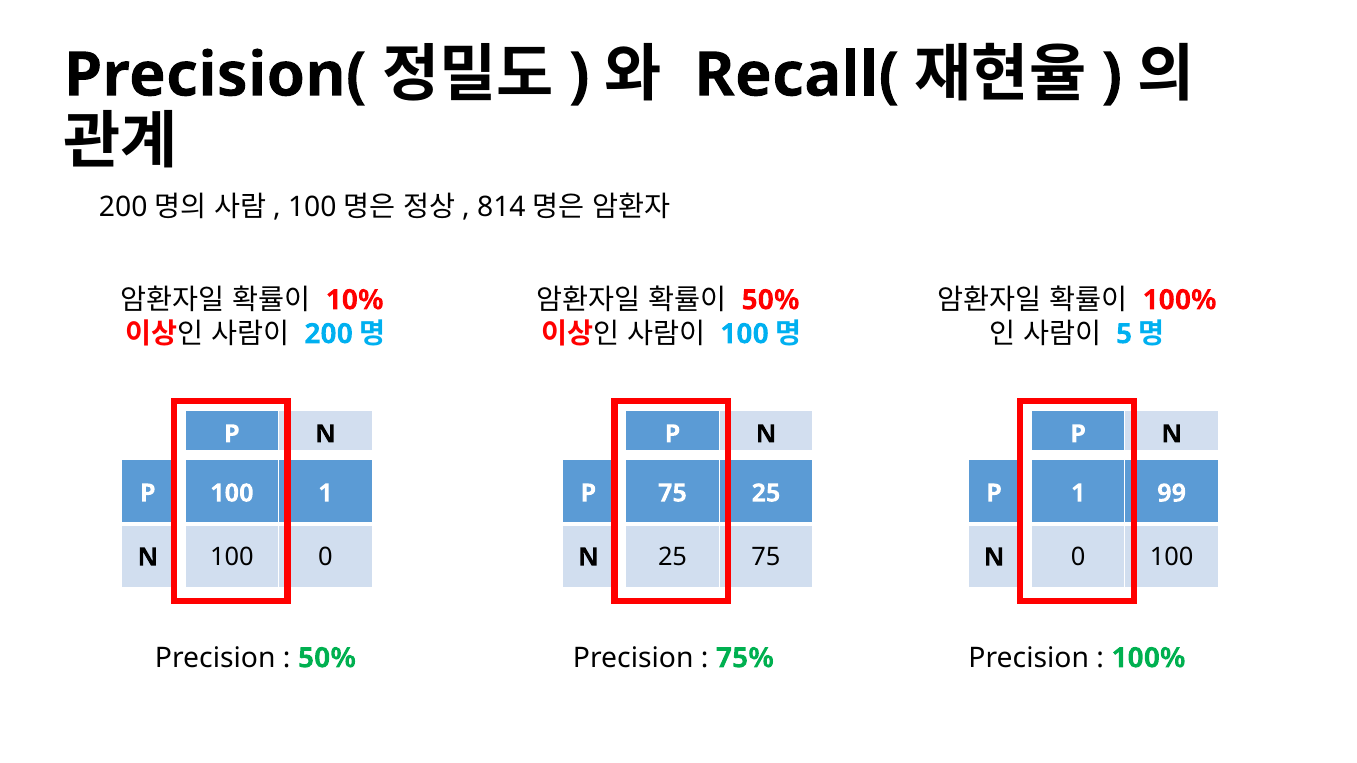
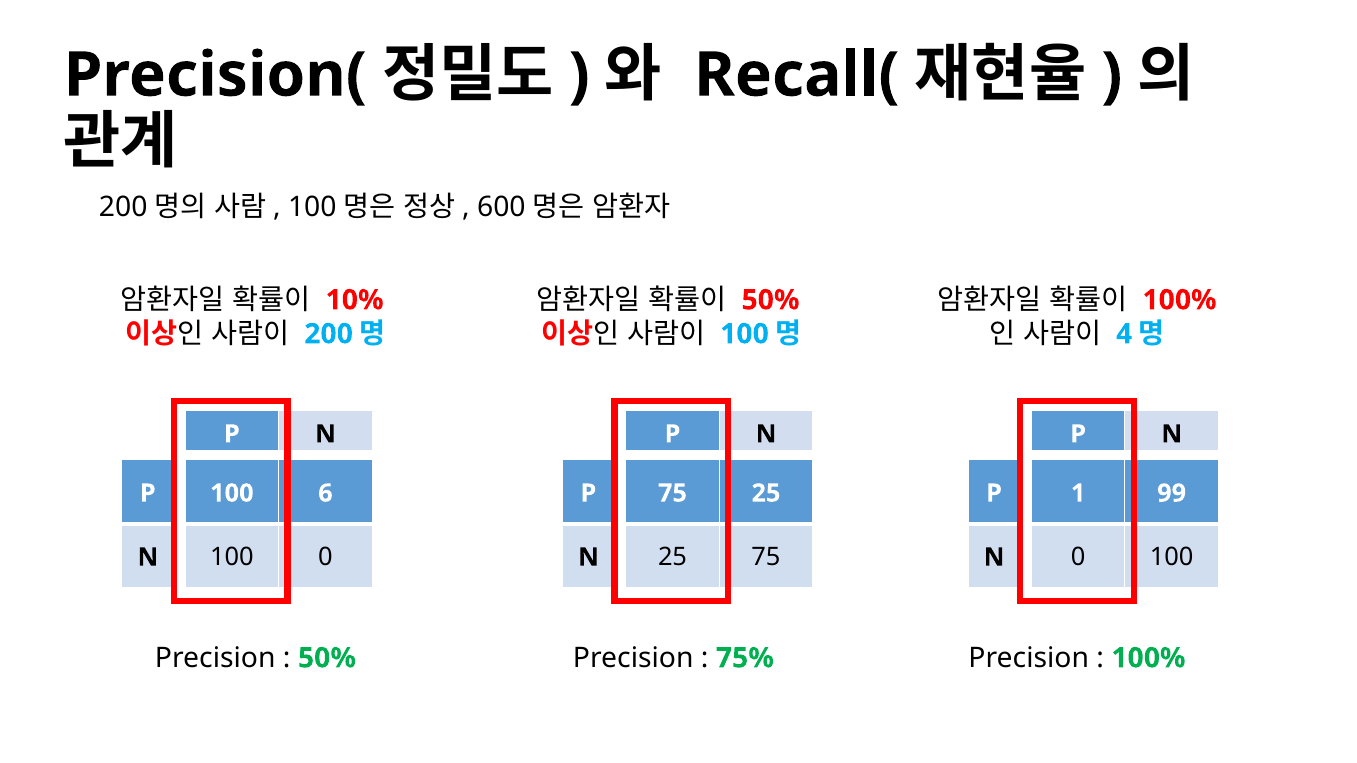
814: 814 -> 600 (501, 207)
5: 5 -> 4 (1124, 334)
100 1: 1 -> 6 (325, 493)
